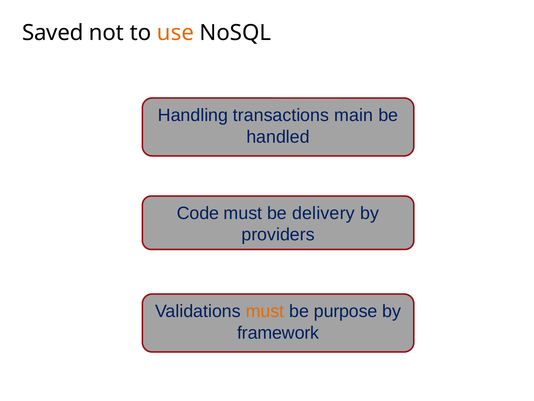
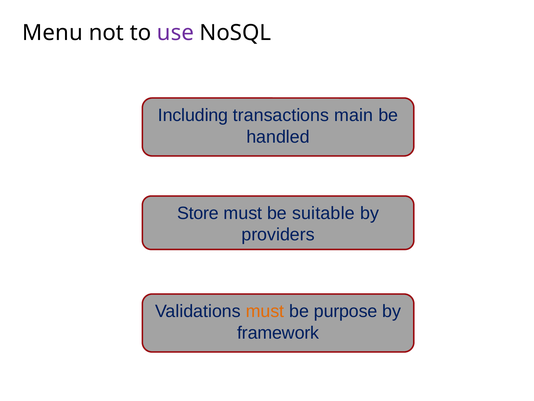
Saved: Saved -> Menu (53, 33)
use colour: orange -> purple (175, 33)
Handling: Handling -> Including (193, 115)
Code: Code -> Store (198, 213)
delivery: delivery -> suitable (323, 213)
